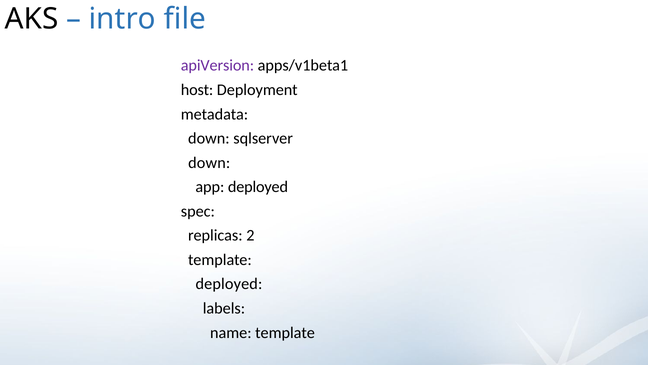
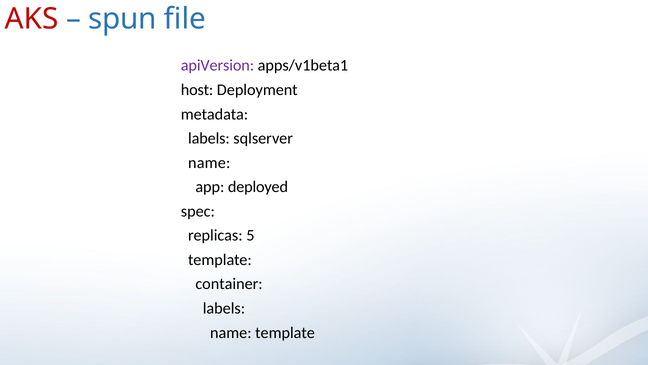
AKS colour: black -> red (32, 19)
intro: intro -> spun (123, 19)
down: down -> labels (209, 138)
down: down -> name (209, 163)
2: 2 -> 5 (250, 235)
deployed: deployed -> container (229, 284)
